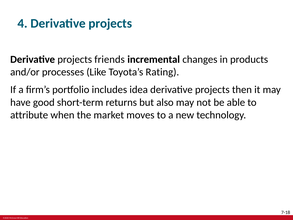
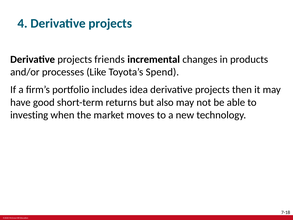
Rating: Rating -> Spend (162, 72)
attribute: attribute -> investing (29, 115)
